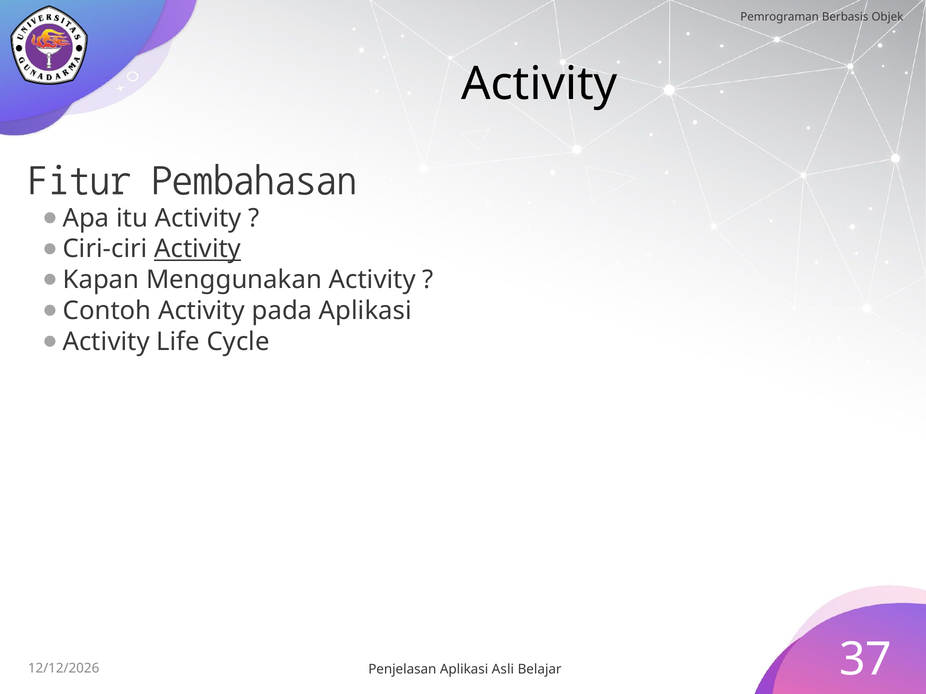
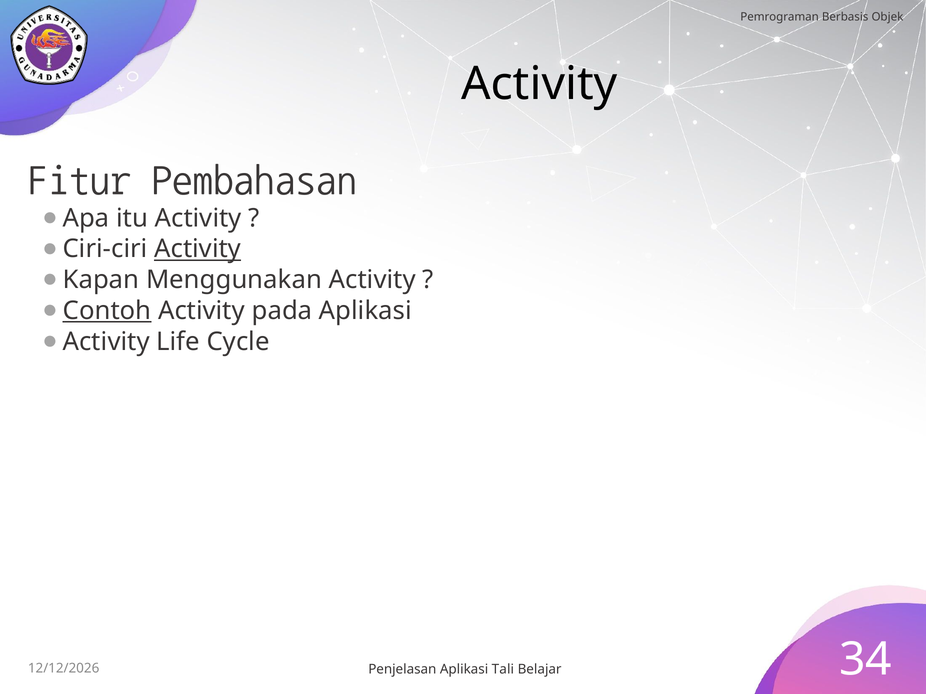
Contoh underline: none -> present (107, 311)
37: 37 -> 34 (865, 660)
Asli: Asli -> Tali (503, 670)
